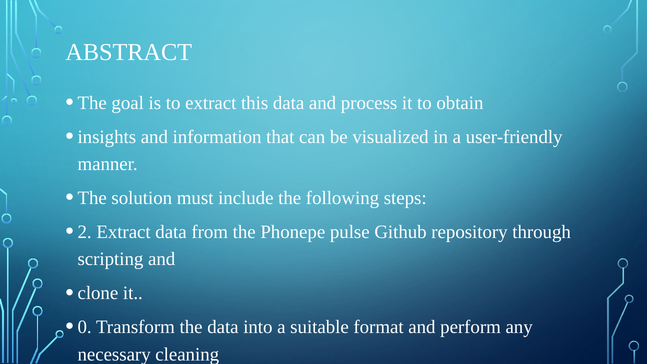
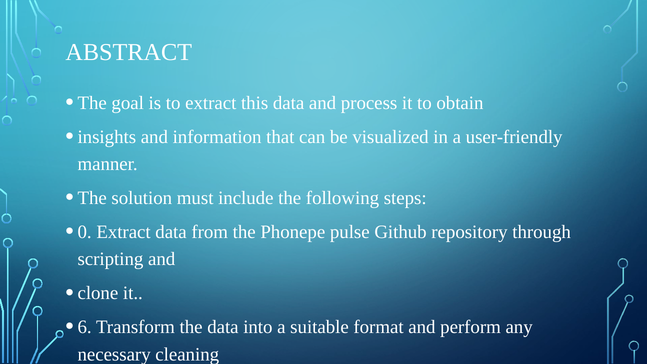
2: 2 -> 0 (85, 232)
0: 0 -> 6 (85, 327)
